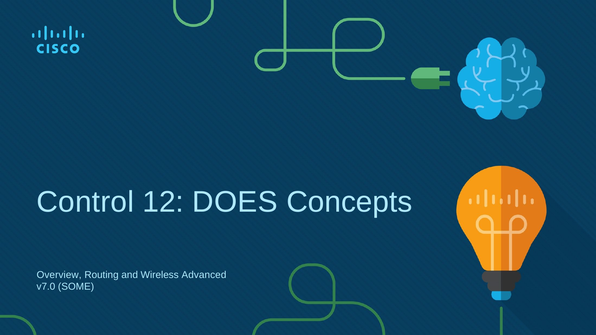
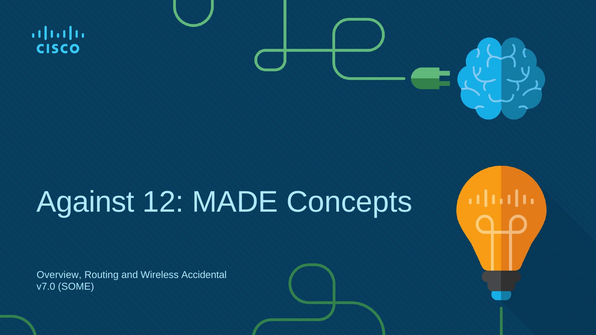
Control: Control -> Against (86, 202)
DOES: DOES -> MADE (235, 202)
Advanced: Advanced -> Accidental (204, 275)
